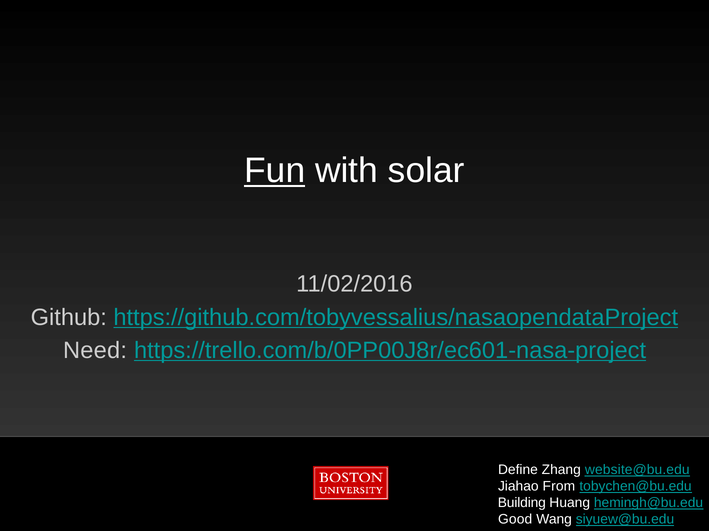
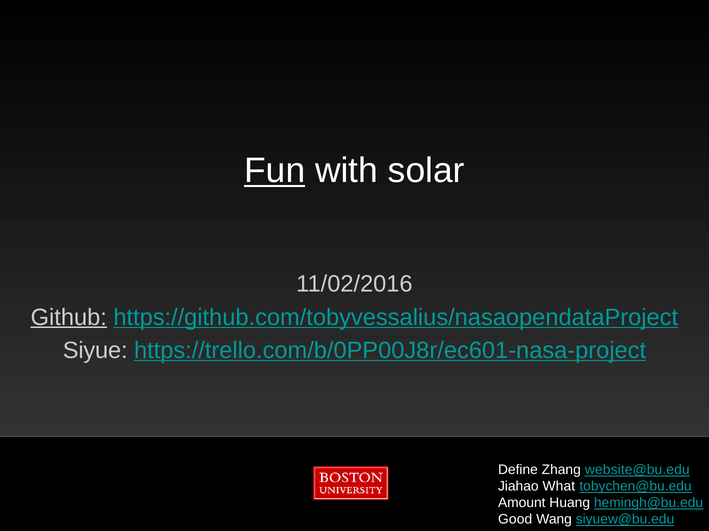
Github underline: none -> present (69, 318)
Need: Need -> Siyue (95, 351)
From: From -> What (559, 487)
Building: Building -> Amount (522, 504)
